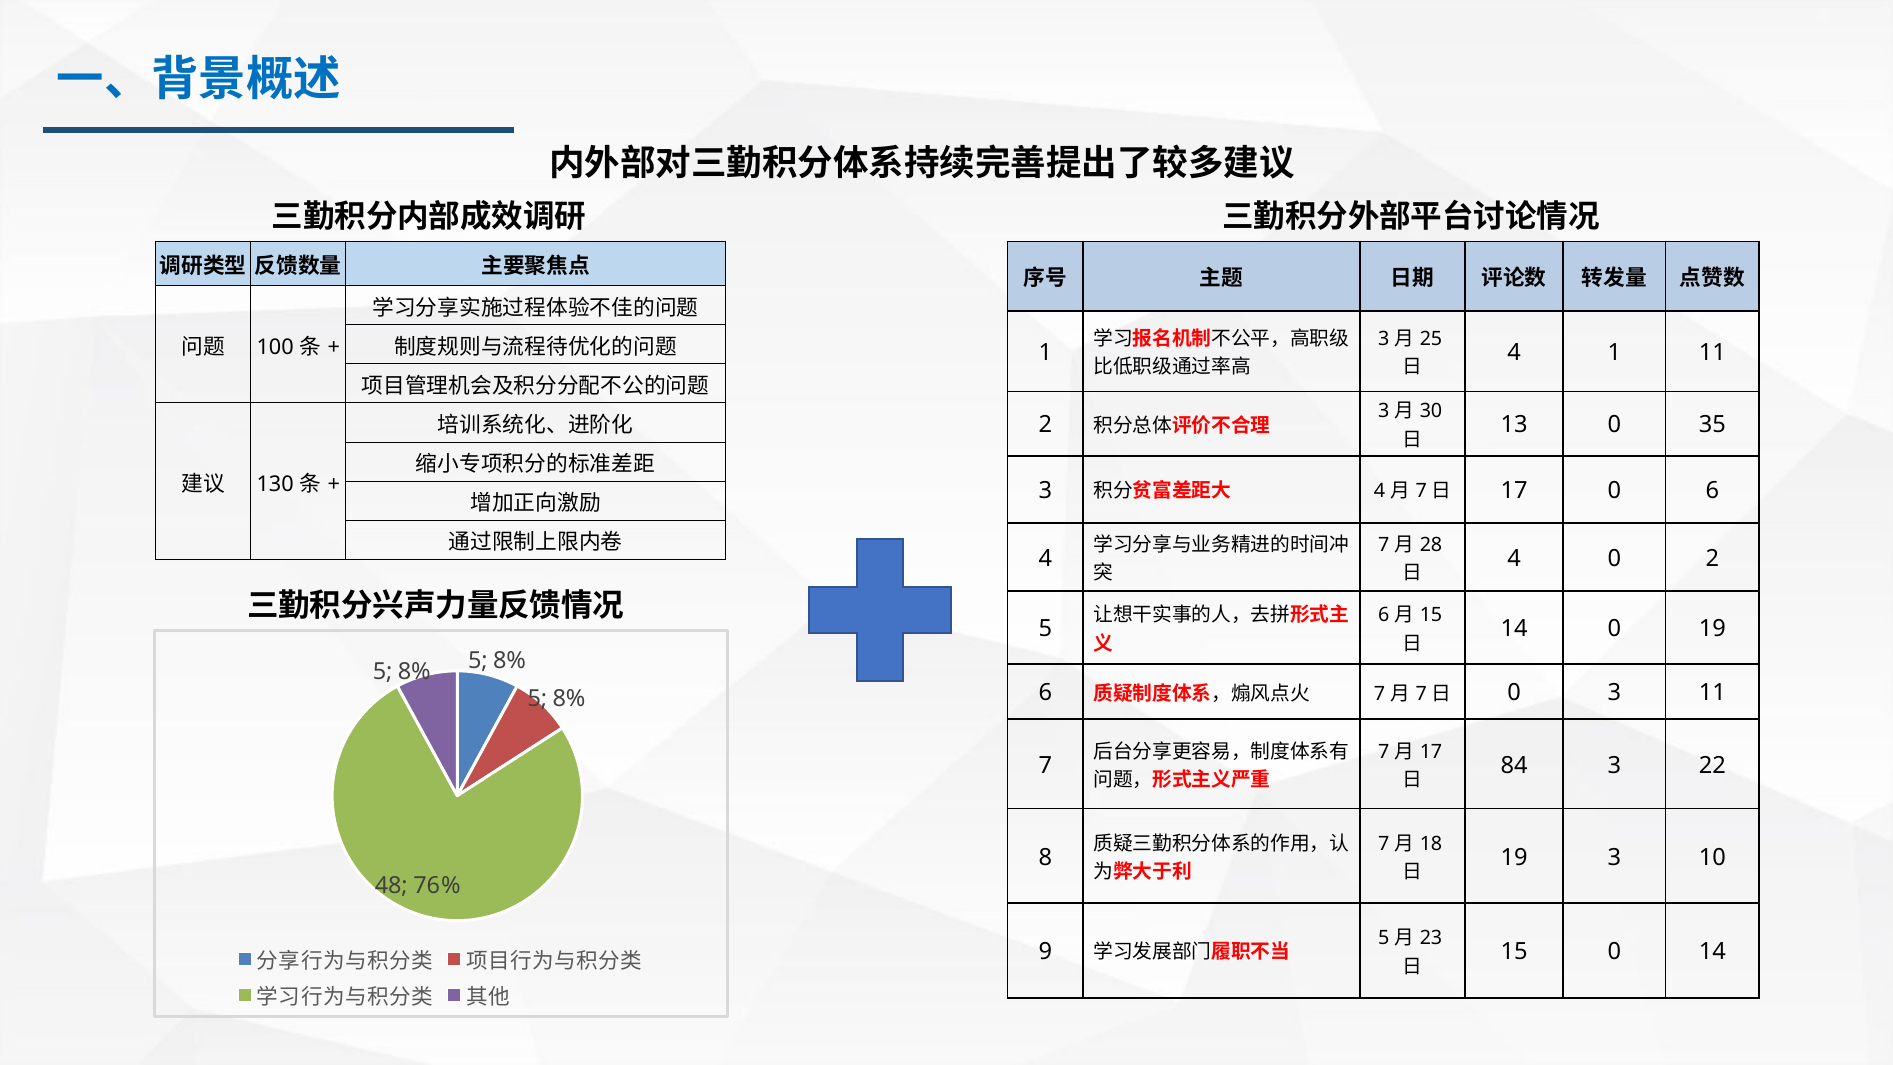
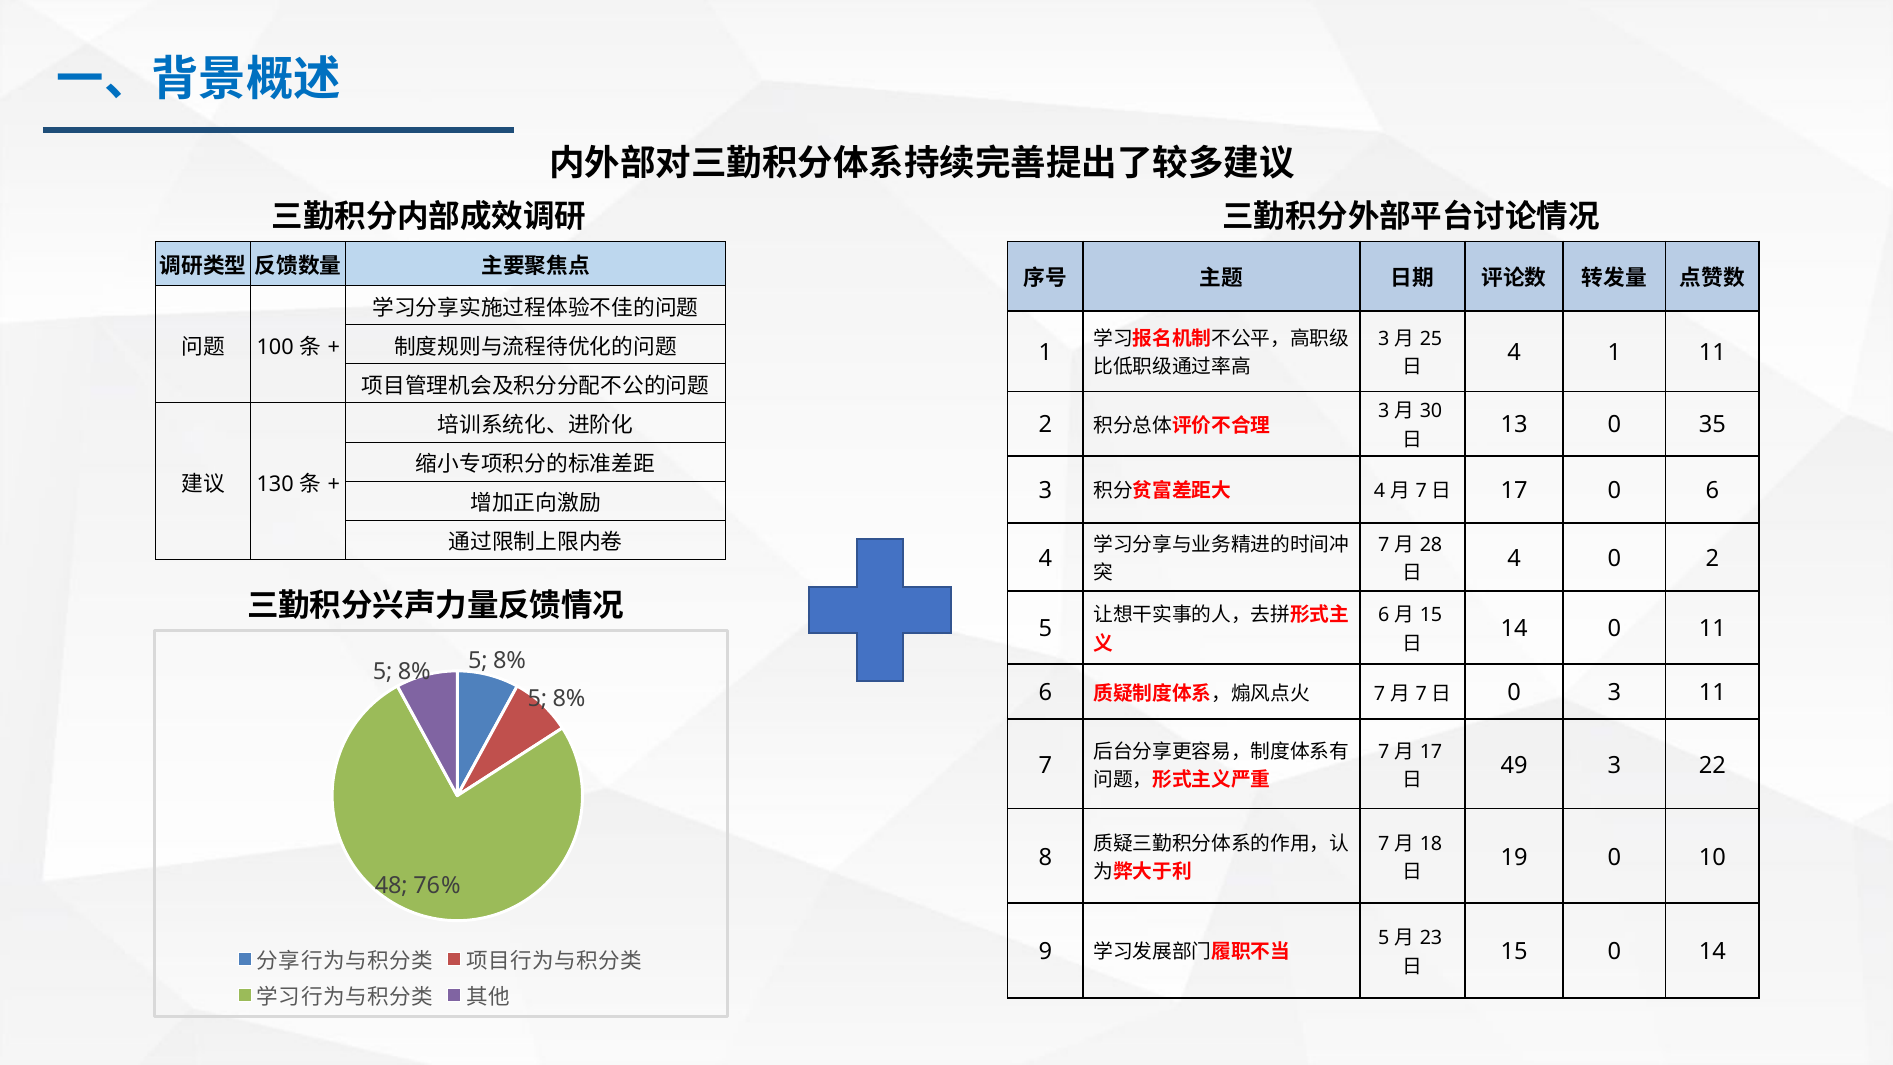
0 19: 19 -> 11 (1712, 629)
84: 84 -> 49 (1514, 765)
19 3: 3 -> 0 (1614, 857)
